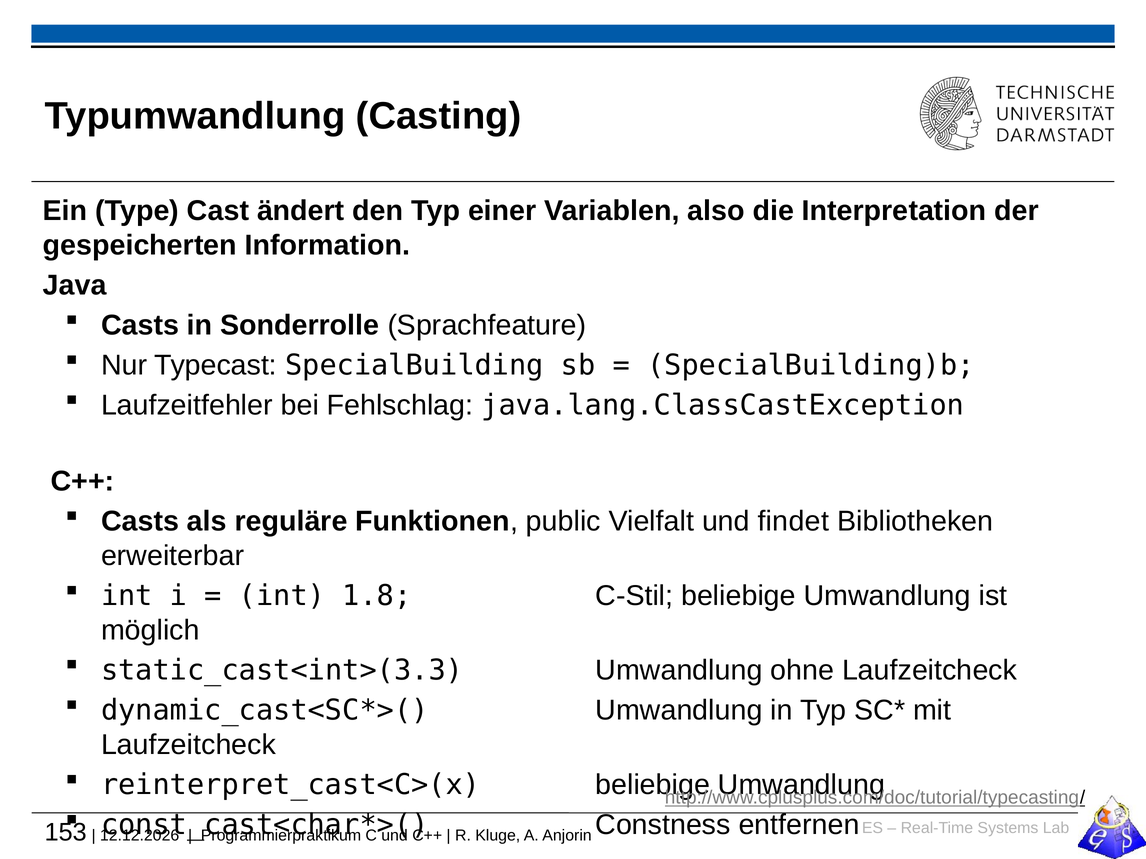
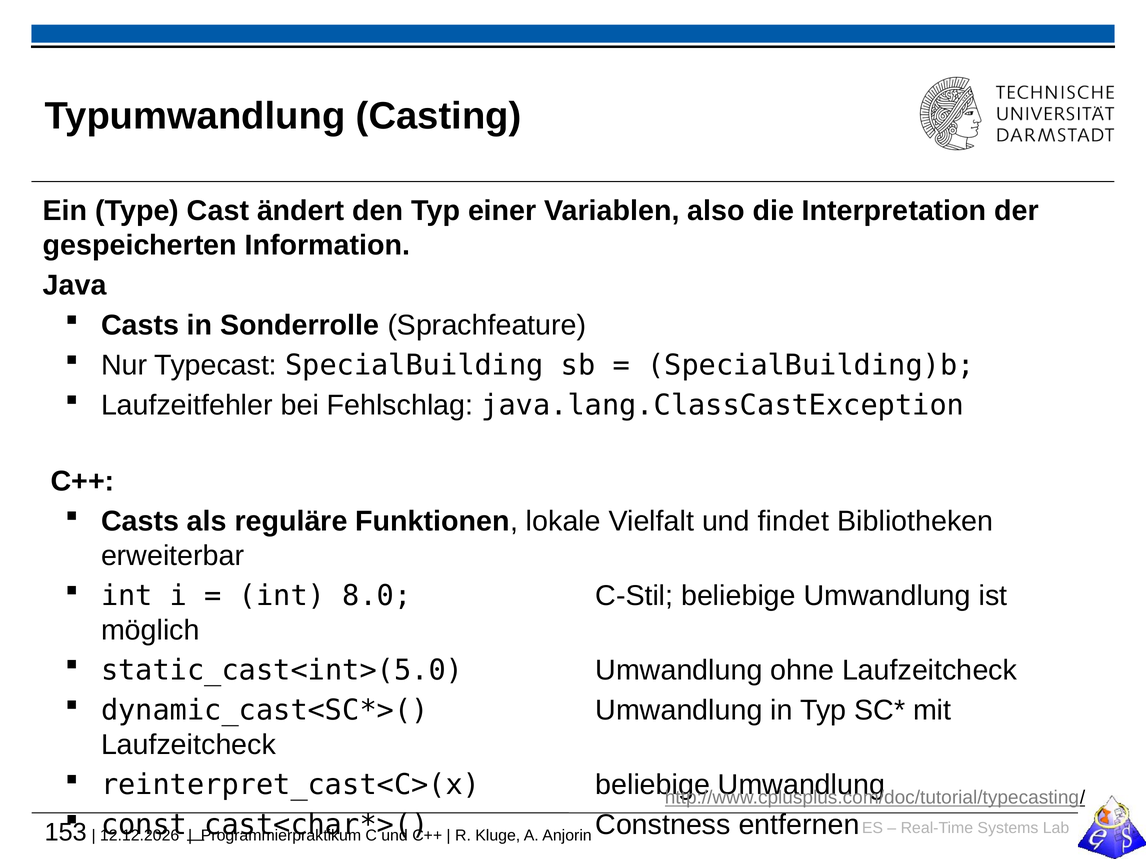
public: public -> lokale (563, 522)
1.8: 1.8 -> 8.0 (377, 596)
static_cast<int>(3.3: static_cast<int>(3.3 -> static_cast<int>(5.0 (282, 671)
